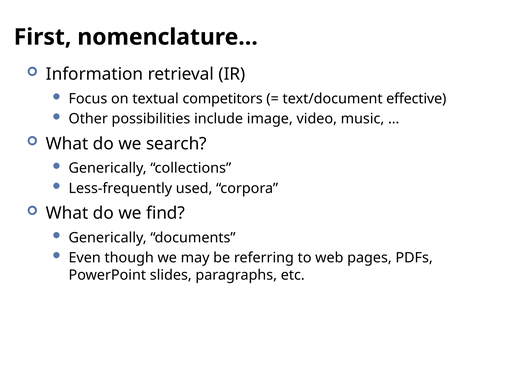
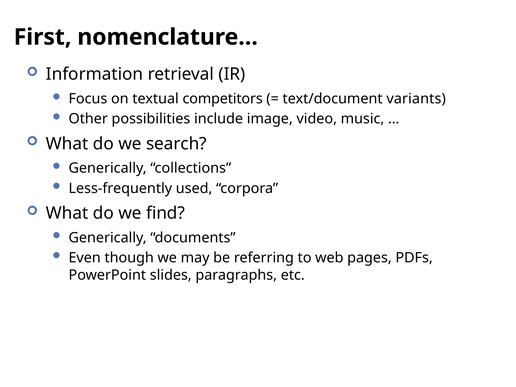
effective: effective -> variants (416, 99)
